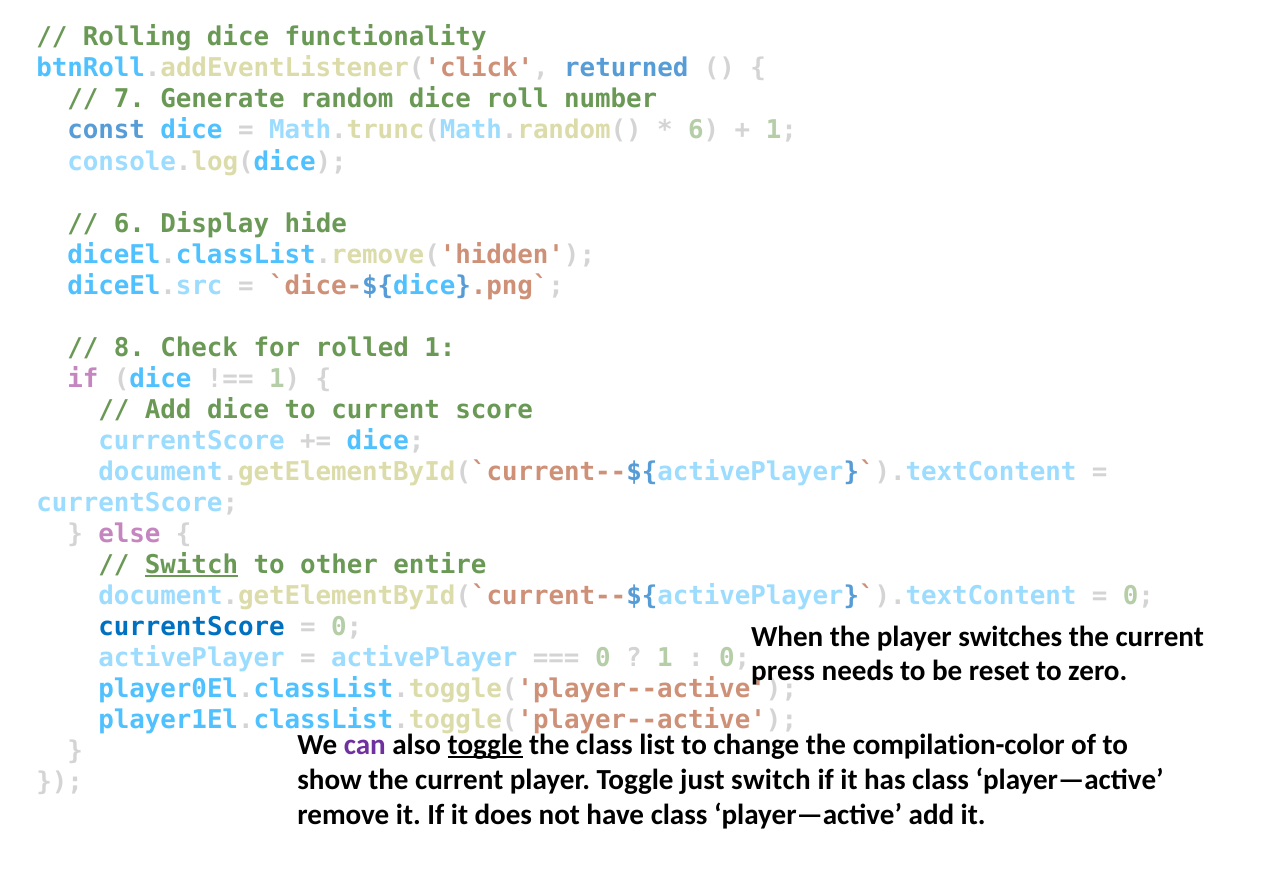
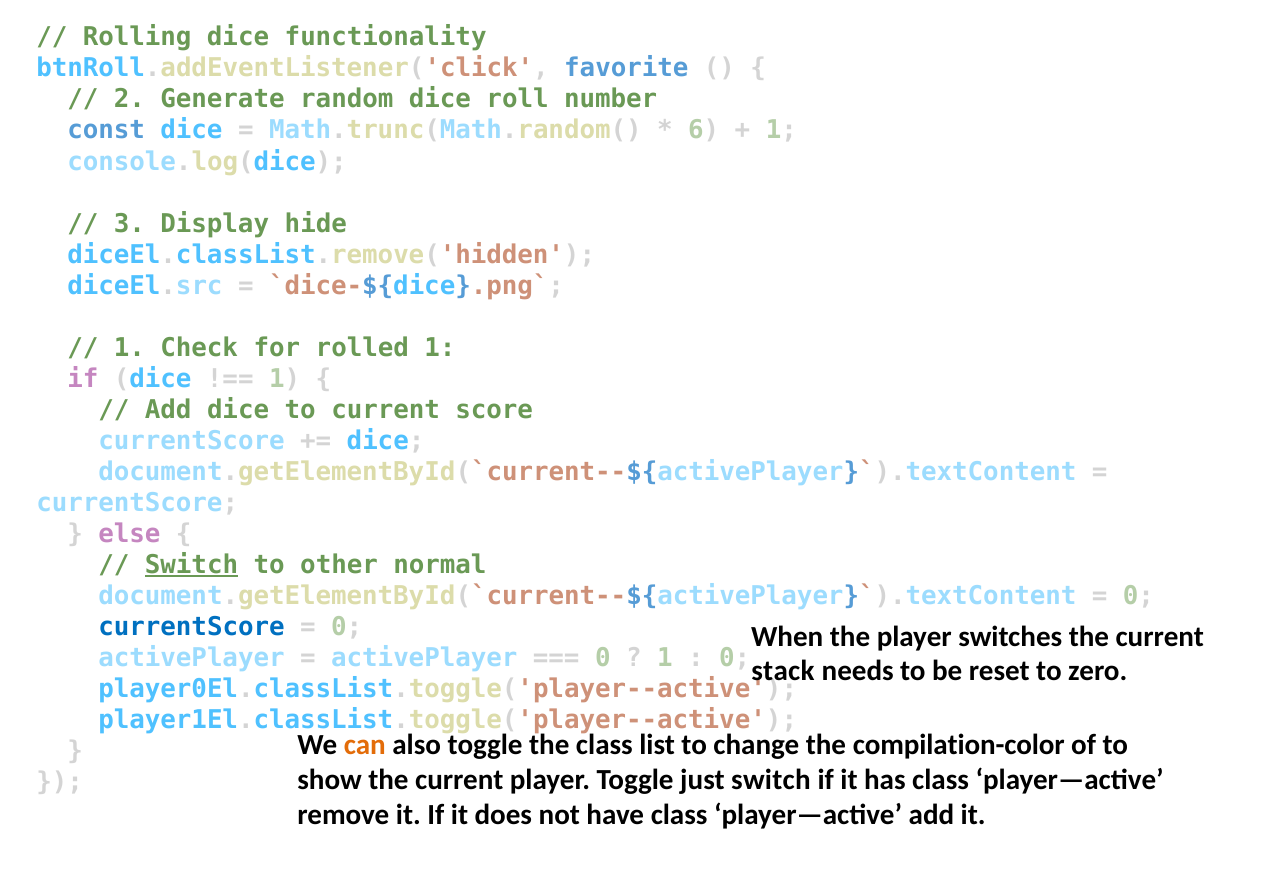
returned: returned -> favorite (626, 68)
7: 7 -> 2 (129, 99)
6: 6 -> 3 (129, 224)
8: 8 -> 1 (129, 348)
entire: entire -> normal (440, 565)
press: press -> stack (783, 671)
can colour: purple -> orange (365, 745)
toggle underline: present -> none (485, 745)
